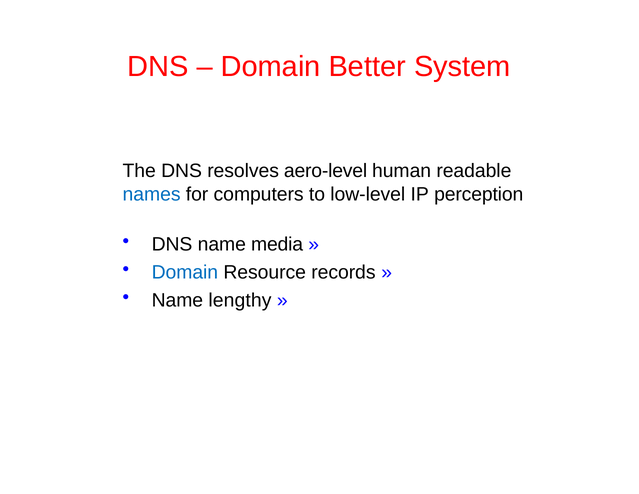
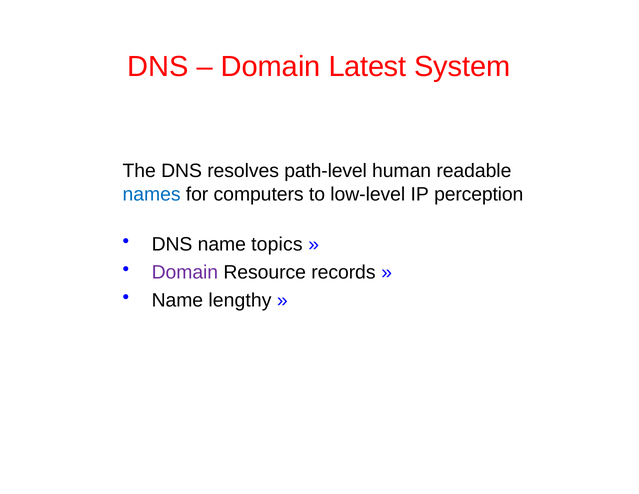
Better: Better -> Latest (367, 67)
aero-level: aero-level -> path-level (326, 171)
media: media -> topics (277, 244)
Domain colour: blue -> purple (185, 272)
